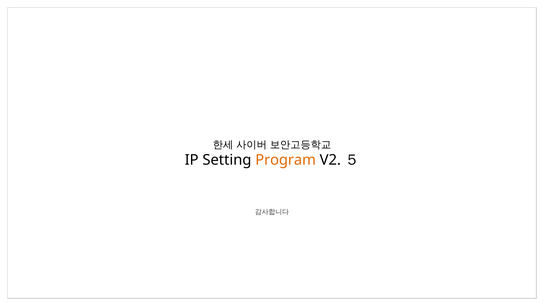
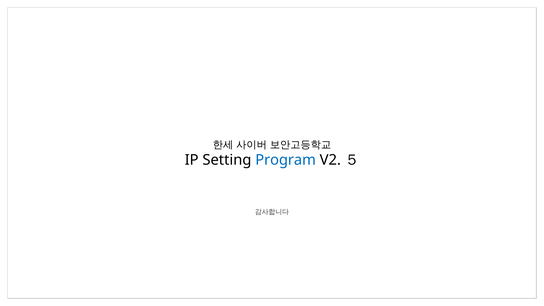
Program colour: orange -> blue (286, 160)
